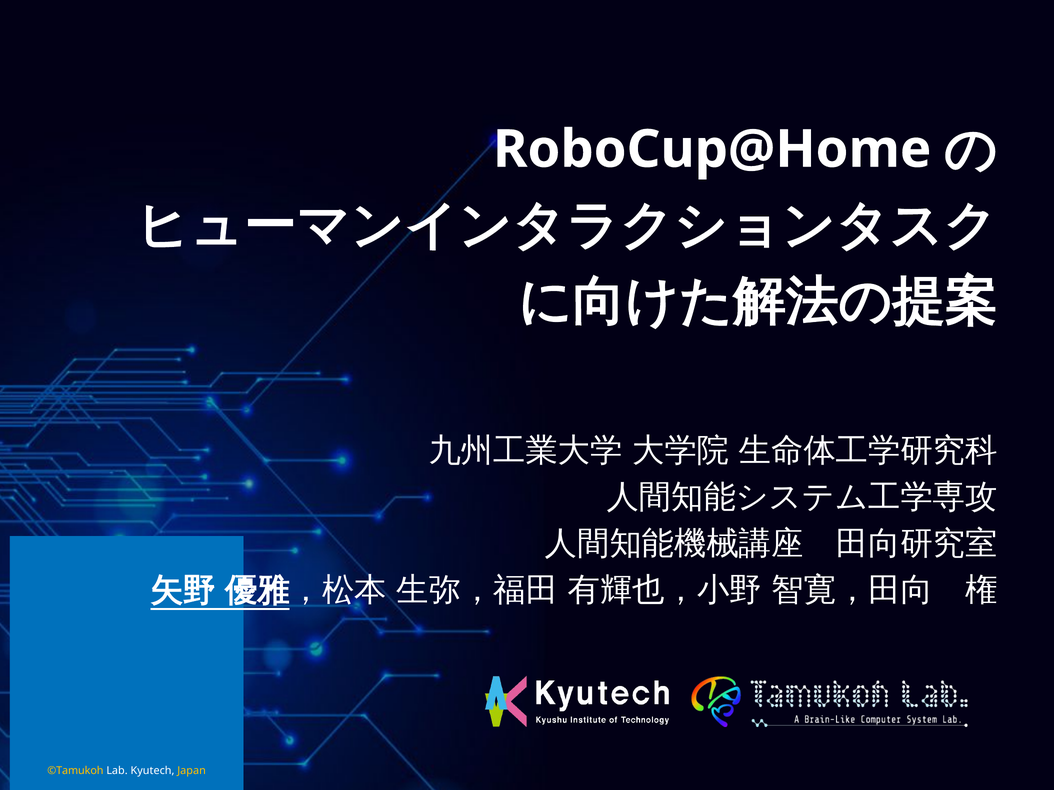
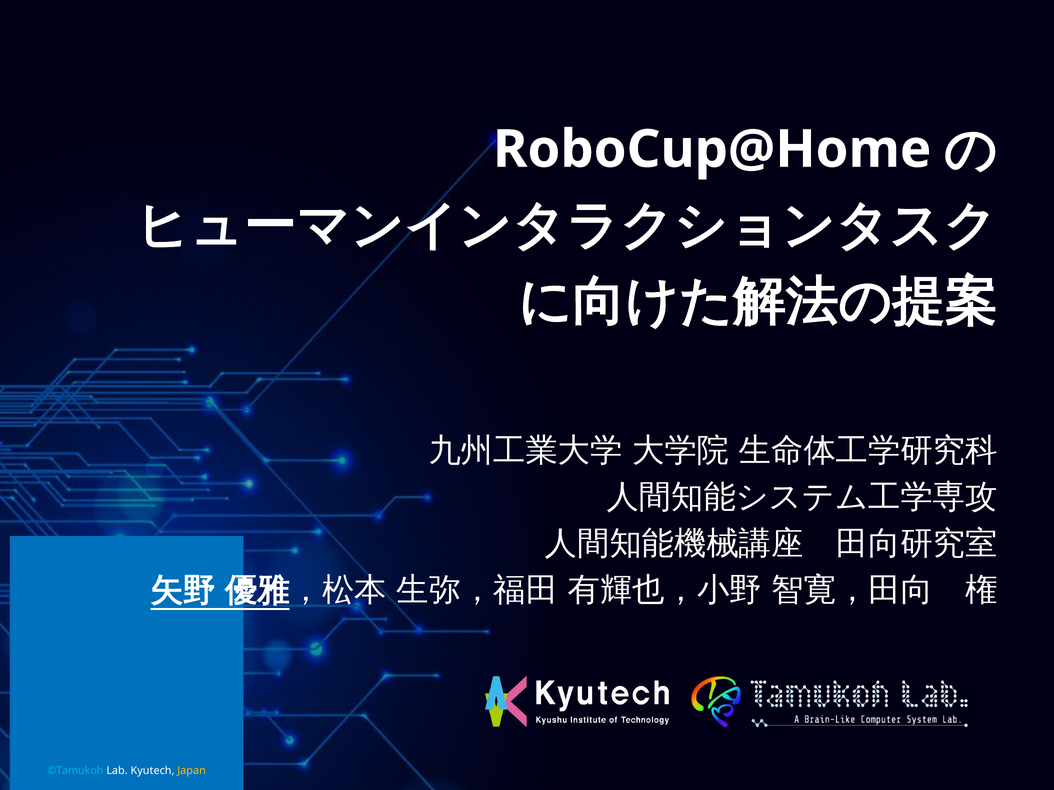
©Tamukoh colour: yellow -> light blue (75, 771)
